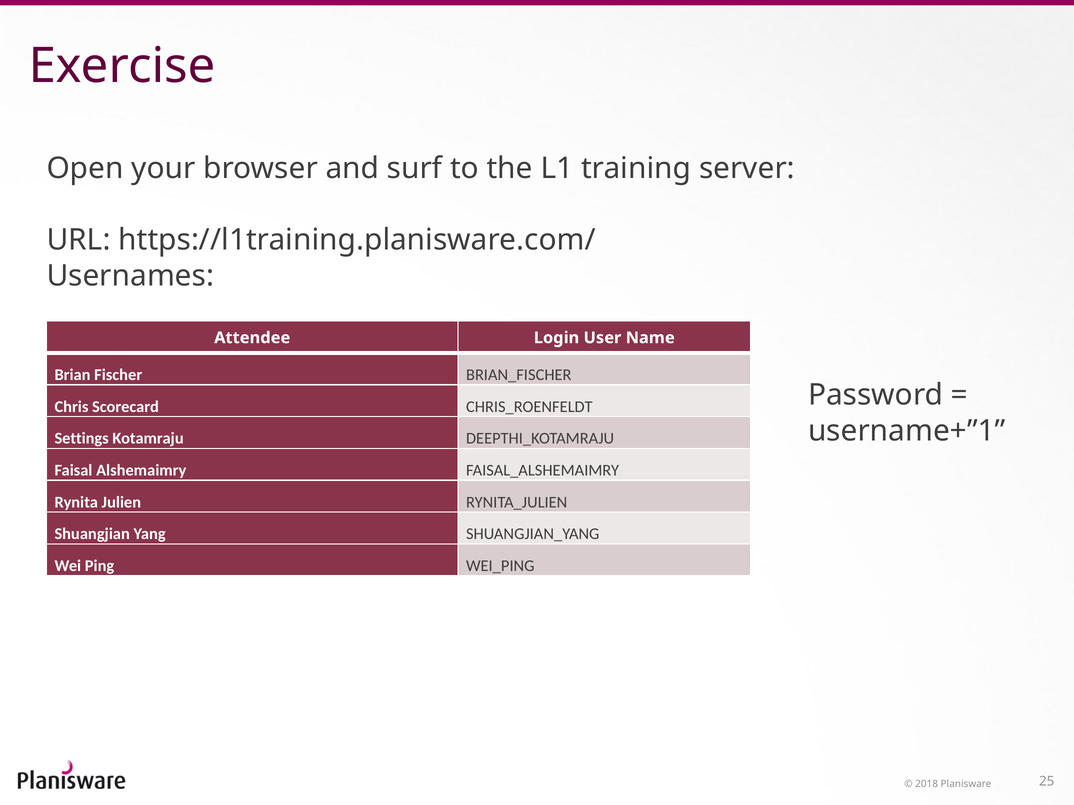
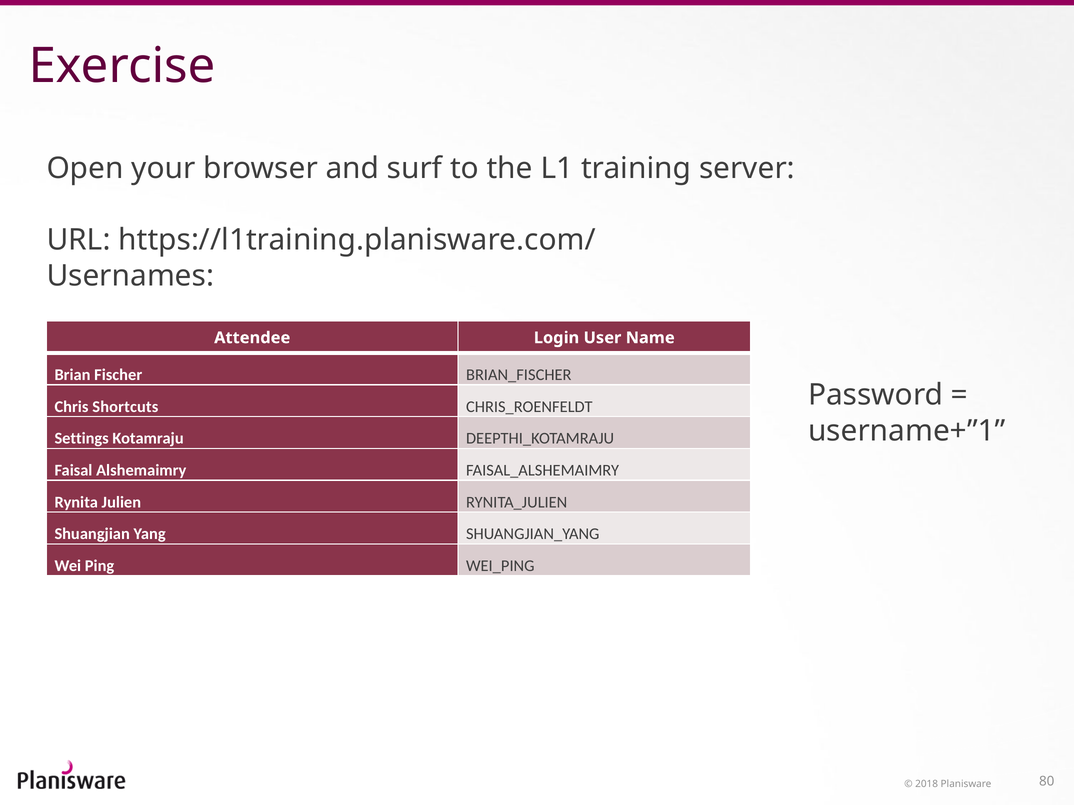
Scorecard: Scorecard -> Shortcuts (125, 407)
25: 25 -> 80 (1047, 782)
